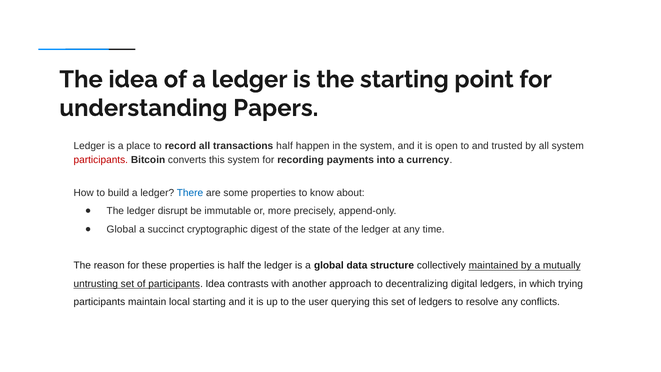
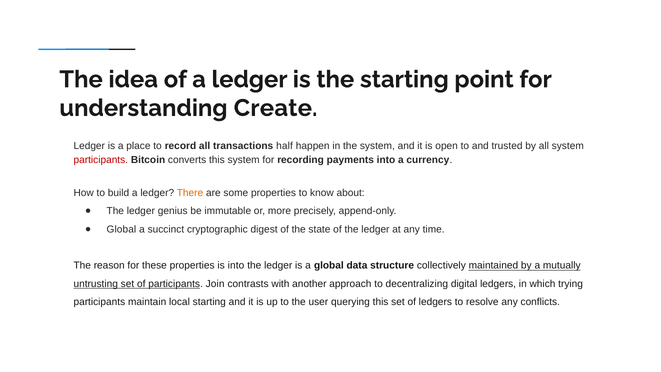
Papers: Papers -> Create (276, 108)
There colour: blue -> orange (190, 193)
disrupt: disrupt -> genius (173, 211)
is half: half -> into (236, 266)
participants Idea: Idea -> Join (215, 284)
